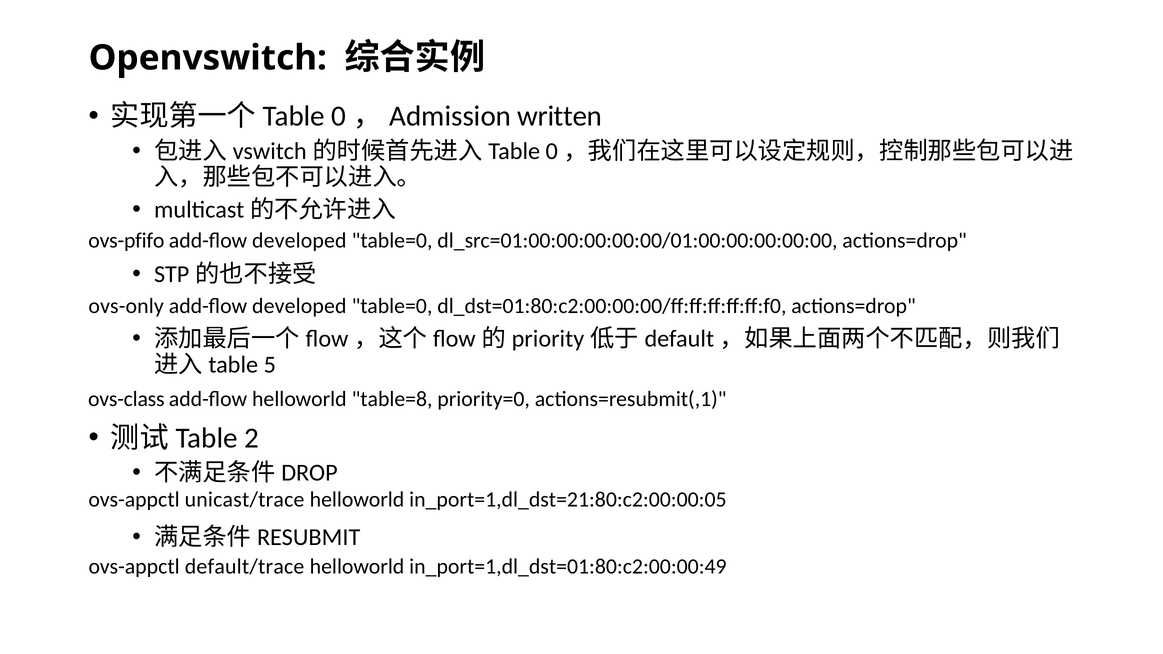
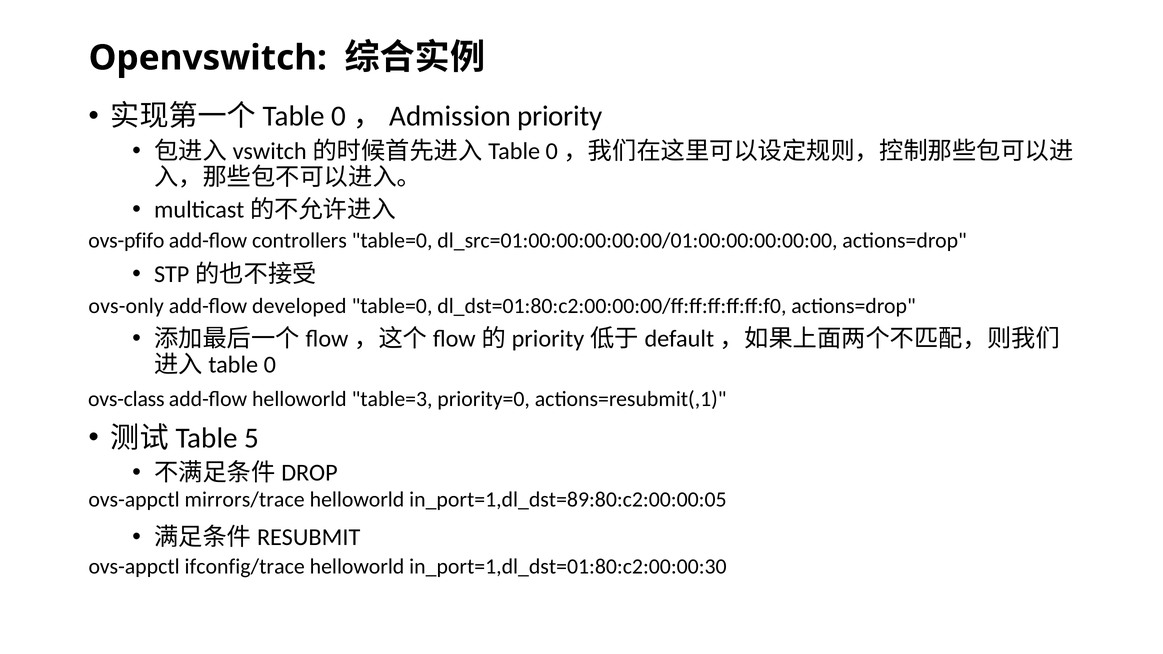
written: written -> priority (560, 116)
developed: developed -> controllers (299, 241)
5: 5 -> 0 (270, 365)
table=8: table=8 -> table=3 (392, 399)
2: 2 -> 5 (252, 438)
unicast/trace: unicast/trace -> mirrors/trace (245, 500)
in_port=1,dl_dst=21:80:c2:00:00:05: in_port=1,dl_dst=21:80:c2:00:00:05 -> in_port=1,dl_dst=89:80:c2:00:00:05 (568, 500)
default/trace: default/trace -> ifconfig/trace (245, 566)
in_port=1,dl_dst=01:80:c2:00:00:49: in_port=1,dl_dst=01:80:c2:00:00:49 -> in_port=1,dl_dst=01:80:c2:00:00:30 (568, 566)
